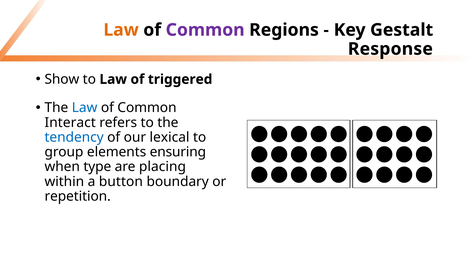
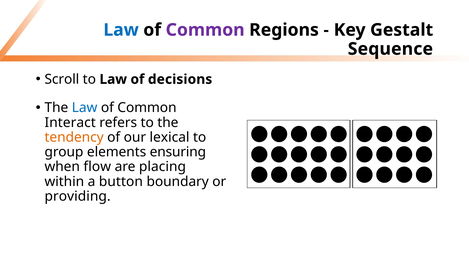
Law colour: orange -> blue (121, 30)
Response: Response -> Sequence (390, 49)
Show: Show -> Scroll (62, 79)
triggered: triggered -> decisions (180, 79)
tendency colour: blue -> orange (74, 137)
type: type -> flow (97, 167)
repetition: repetition -> providing (78, 196)
